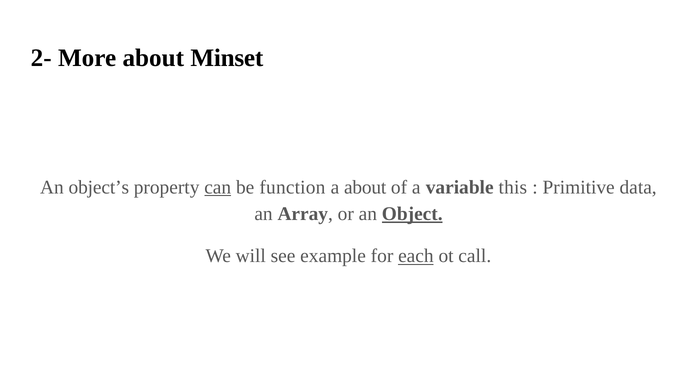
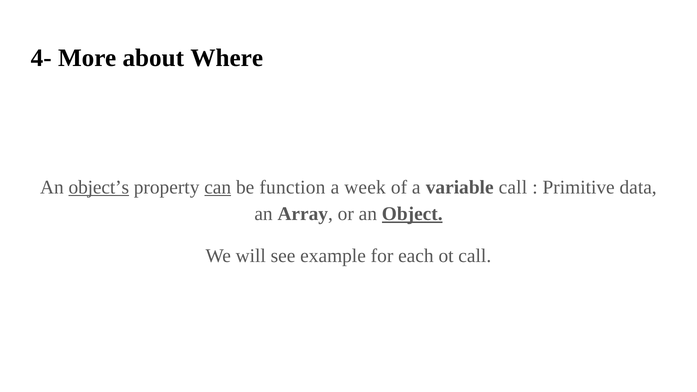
2-: 2- -> 4- (41, 58)
Minset: Minset -> Where (227, 58)
object’s underline: none -> present (99, 187)
a about: about -> week (365, 187)
variable this: this -> call (513, 187)
each underline: present -> none (416, 256)
